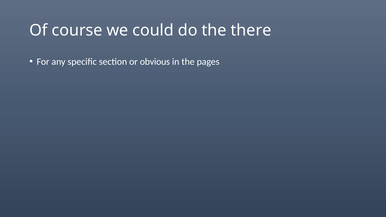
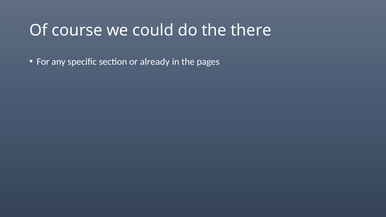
obvious: obvious -> already (155, 62)
